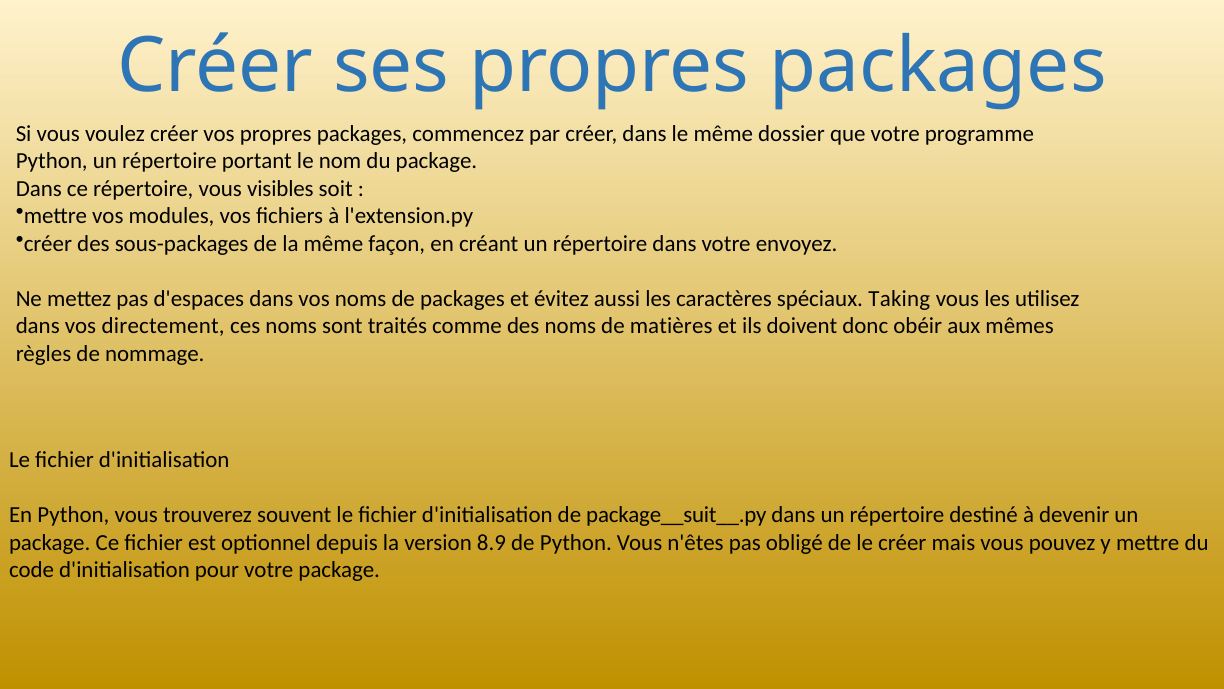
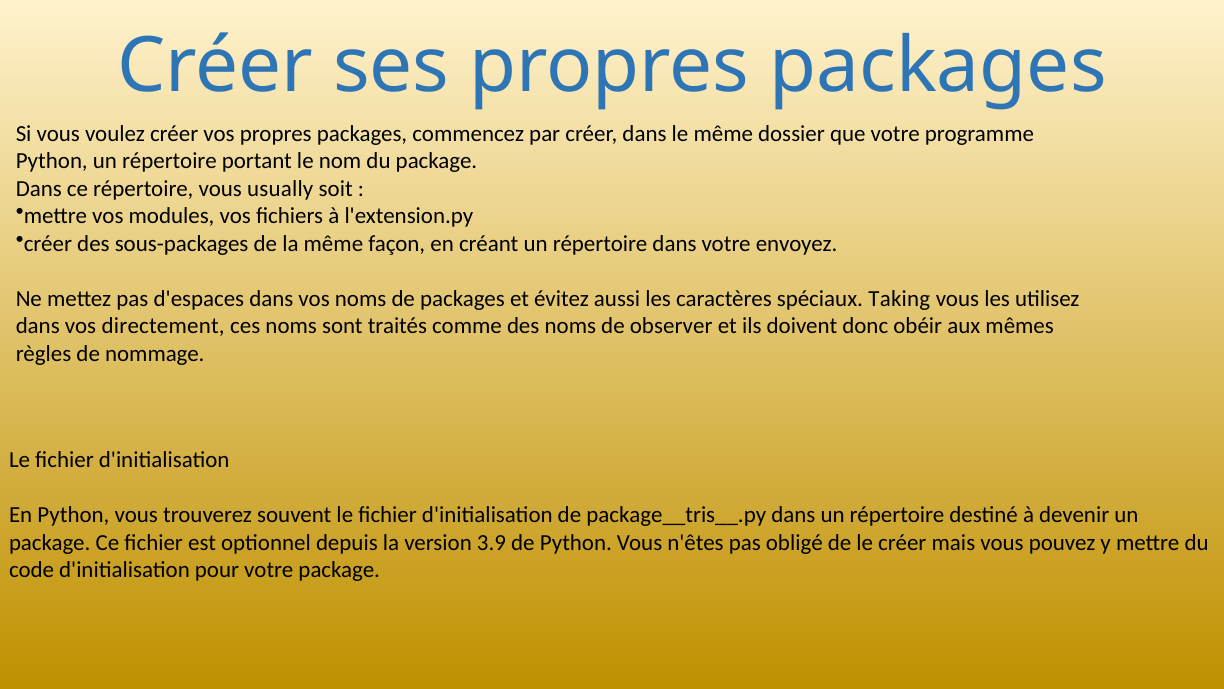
visibles: visibles -> usually (280, 188)
matières: matières -> observer (671, 326)
package__suit__.py: package__suit__.py -> package__tris__.py (676, 515)
8.9: 8.9 -> 3.9 (491, 542)
